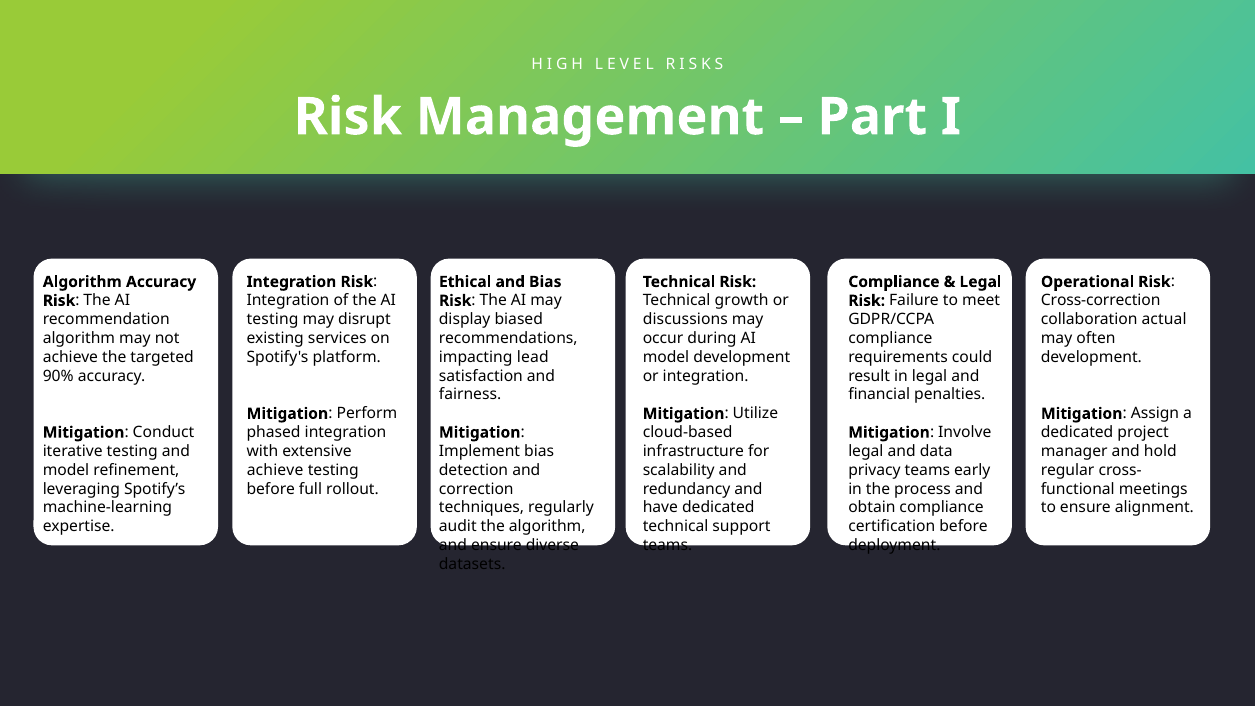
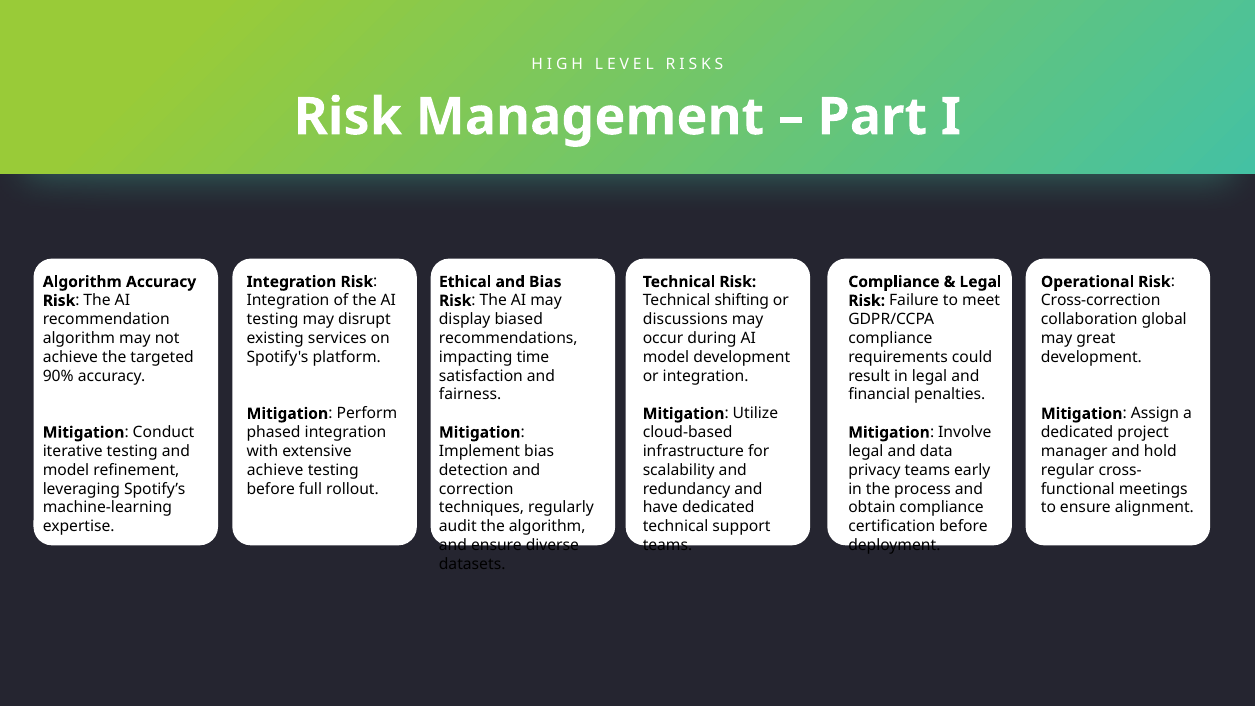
growth: growth -> shifting (742, 301)
actual: actual -> global (1164, 319)
often: often -> great (1096, 338)
lead: lead -> time (533, 357)
